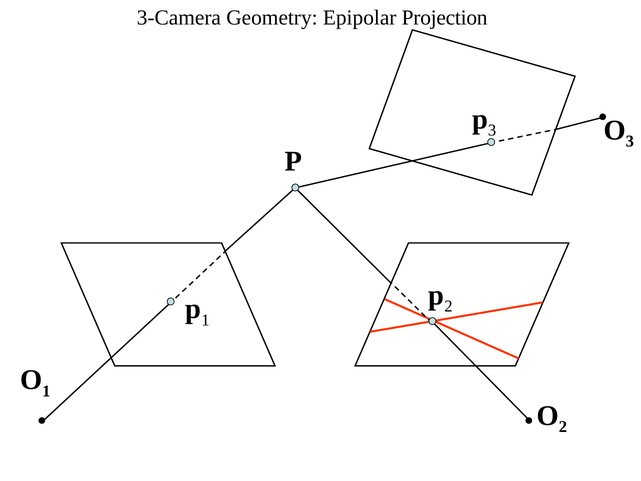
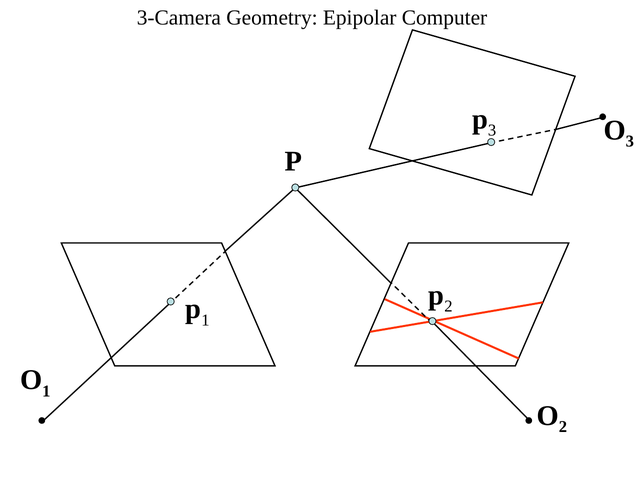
Projection: Projection -> Computer (445, 17)
